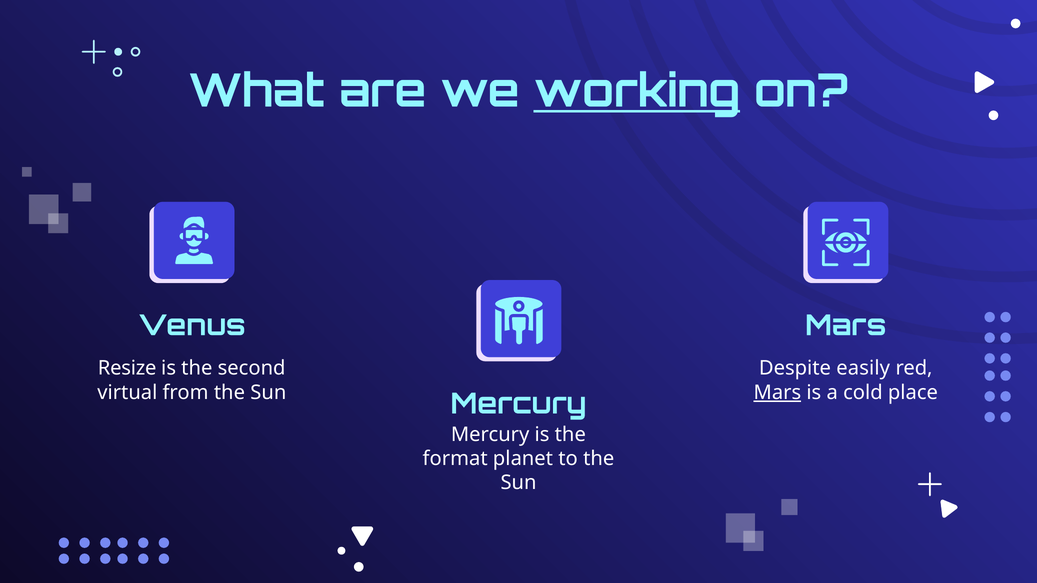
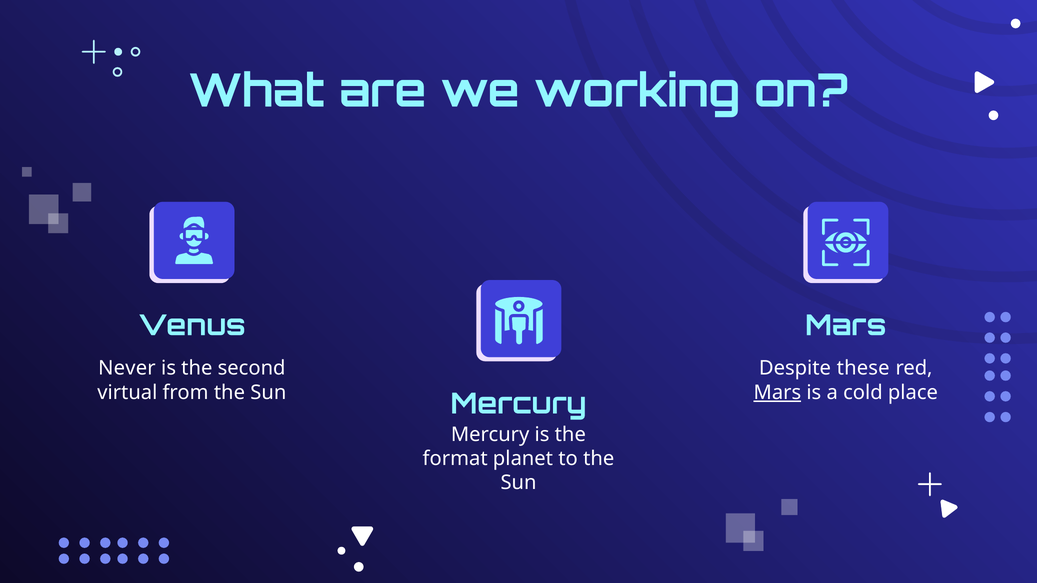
working underline: present -> none (637, 91)
Resize: Resize -> Never (127, 369)
easily: easily -> these (863, 369)
